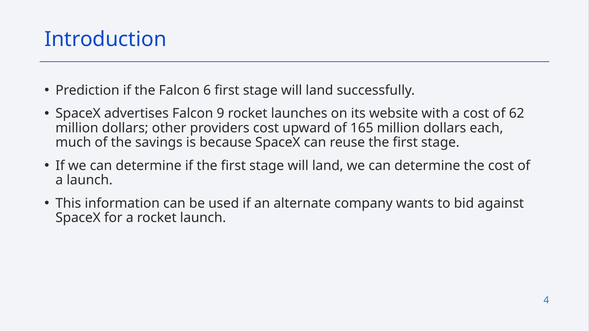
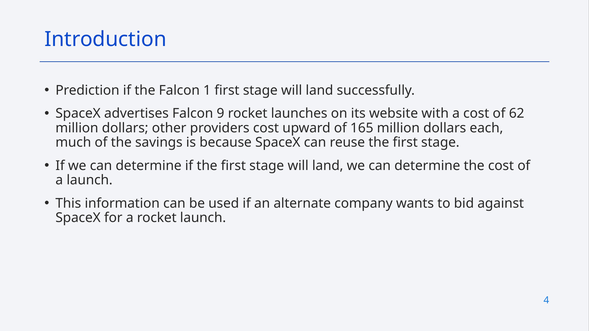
6: 6 -> 1 (207, 90)
